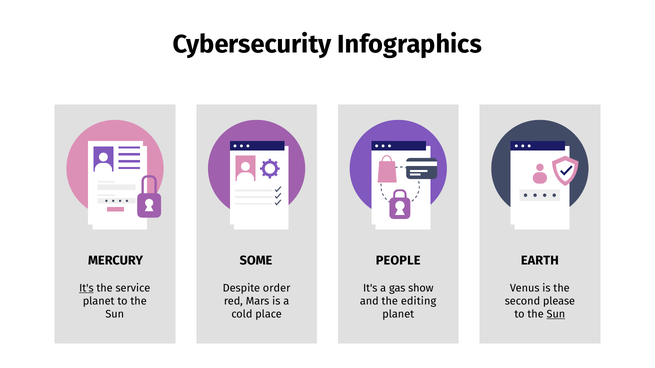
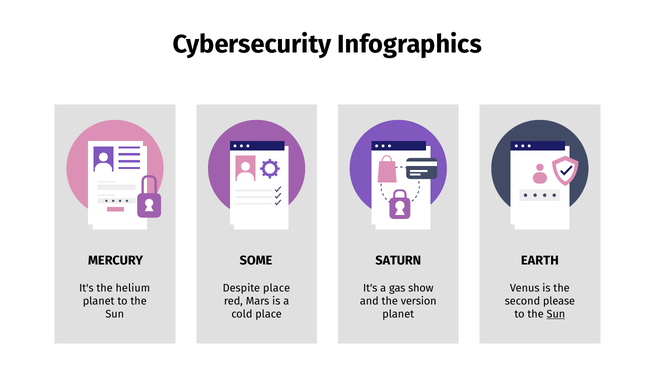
PEOPLE: PEOPLE -> SATURN (398, 261)
It's underline: present -> none (86, 288)
service: service -> helium (133, 288)
Despite order: order -> place (277, 288)
editing: editing -> version (419, 301)
